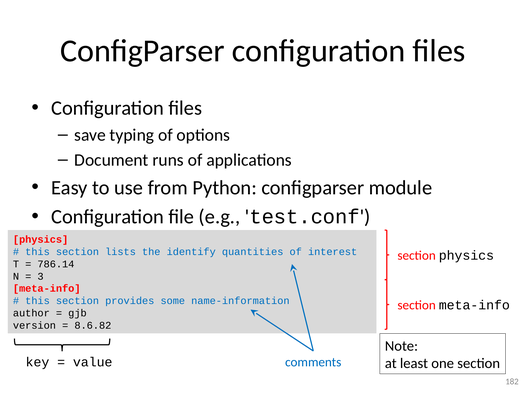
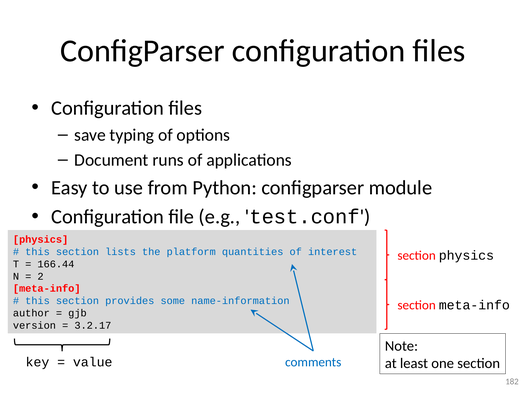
identify: identify -> platform (191, 252)
786.14: 786.14 -> 166.44 (56, 264)
3: 3 -> 2 (41, 277)
8.6.82: 8.6.82 -> 3.2.17 (93, 326)
